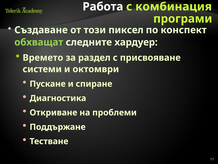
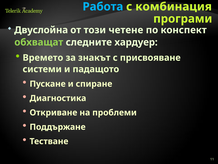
Работа colour: white -> light blue (103, 7)
Създаване: Създаване -> Двуслойна (41, 30)
пиксел: пиксел -> четене (126, 30)
раздел: раздел -> знакът (94, 58)
октомври: октомври -> падащото (96, 69)
